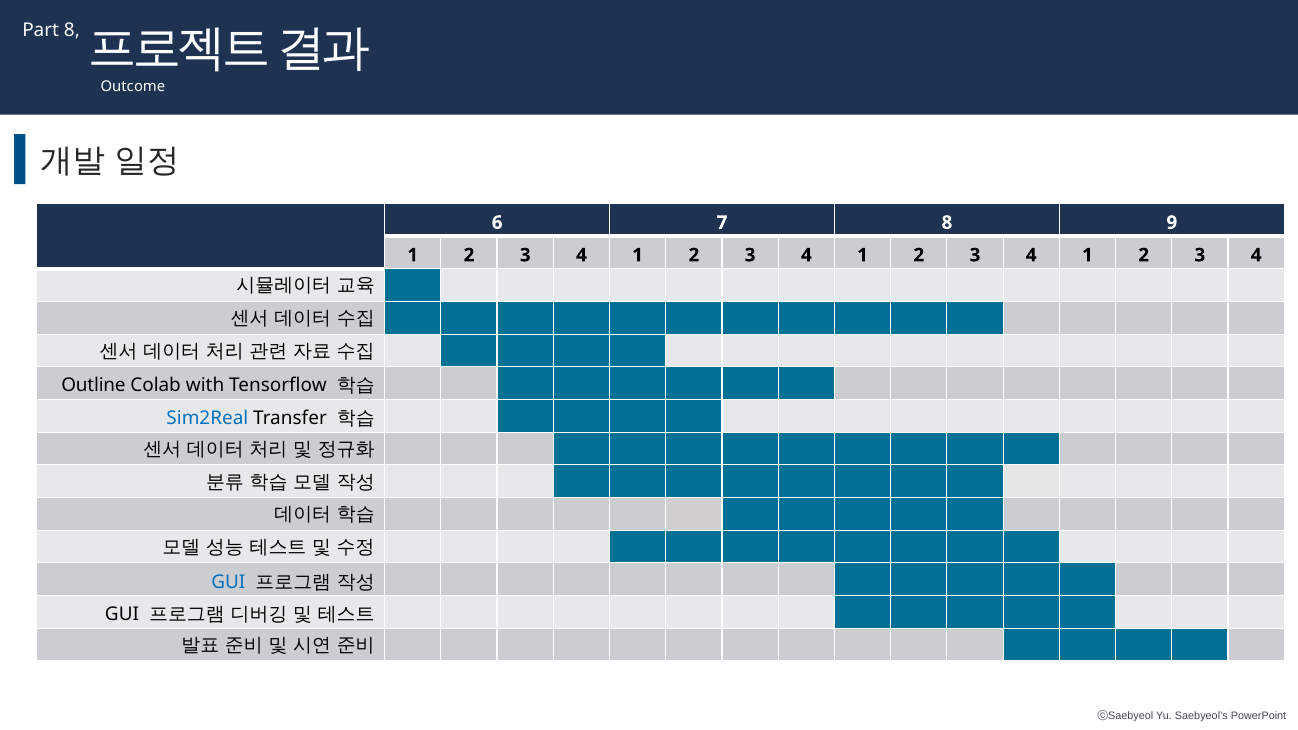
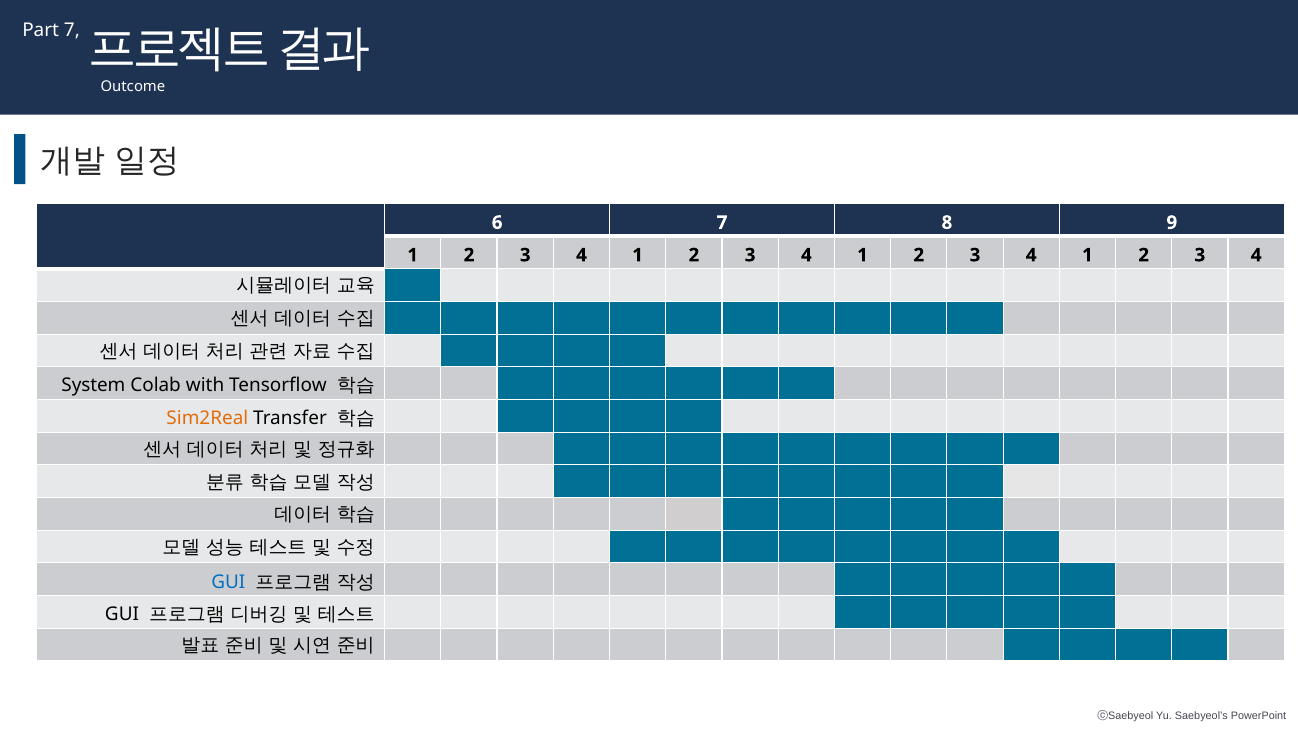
Part 8: 8 -> 7 (72, 30)
Outline: Outline -> System (93, 386)
Sim2Real colour: blue -> orange (207, 418)
